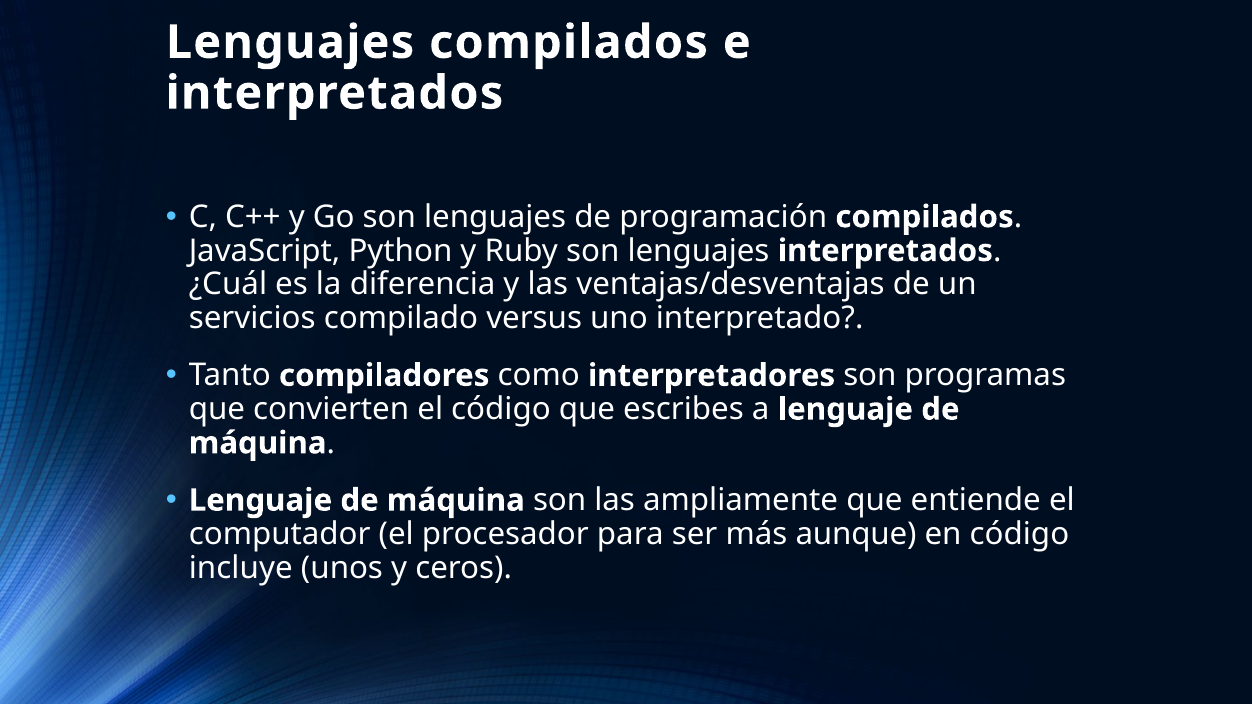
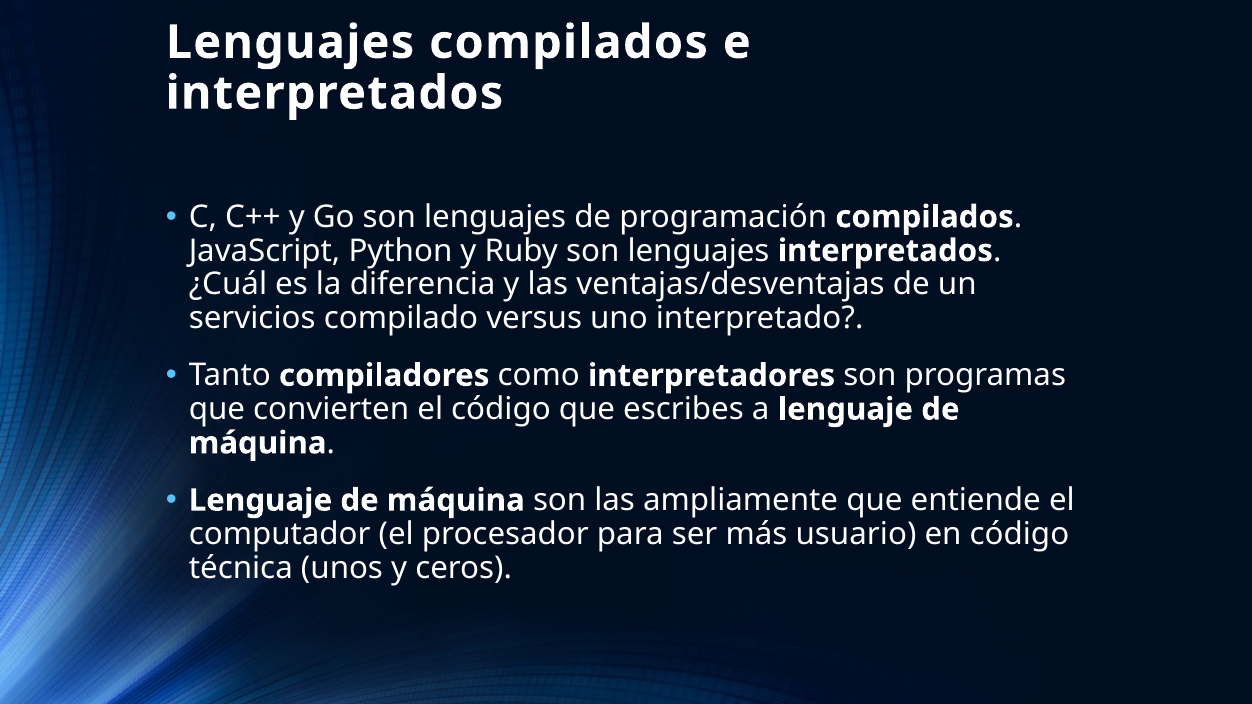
aunque: aunque -> usuario (856, 534)
incluye: incluye -> técnica (241, 568)
